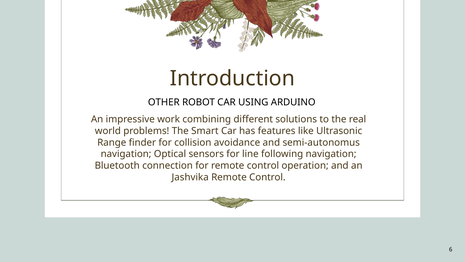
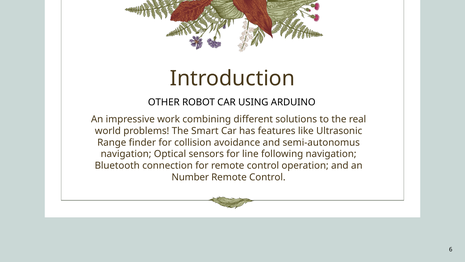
Jashvika: Jashvika -> Number (190, 177)
